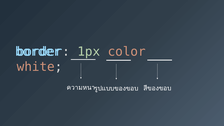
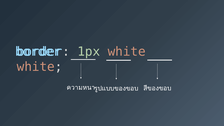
1px color: color -> white (127, 52)
